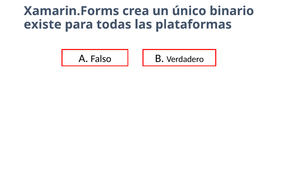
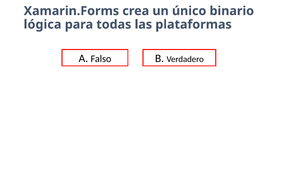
existe: existe -> lógica (43, 25)
